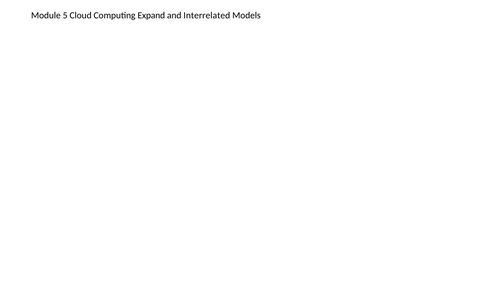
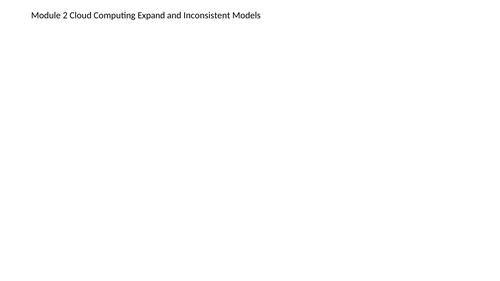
5: 5 -> 2 (65, 15)
Interrelated: Interrelated -> Inconsistent (207, 15)
